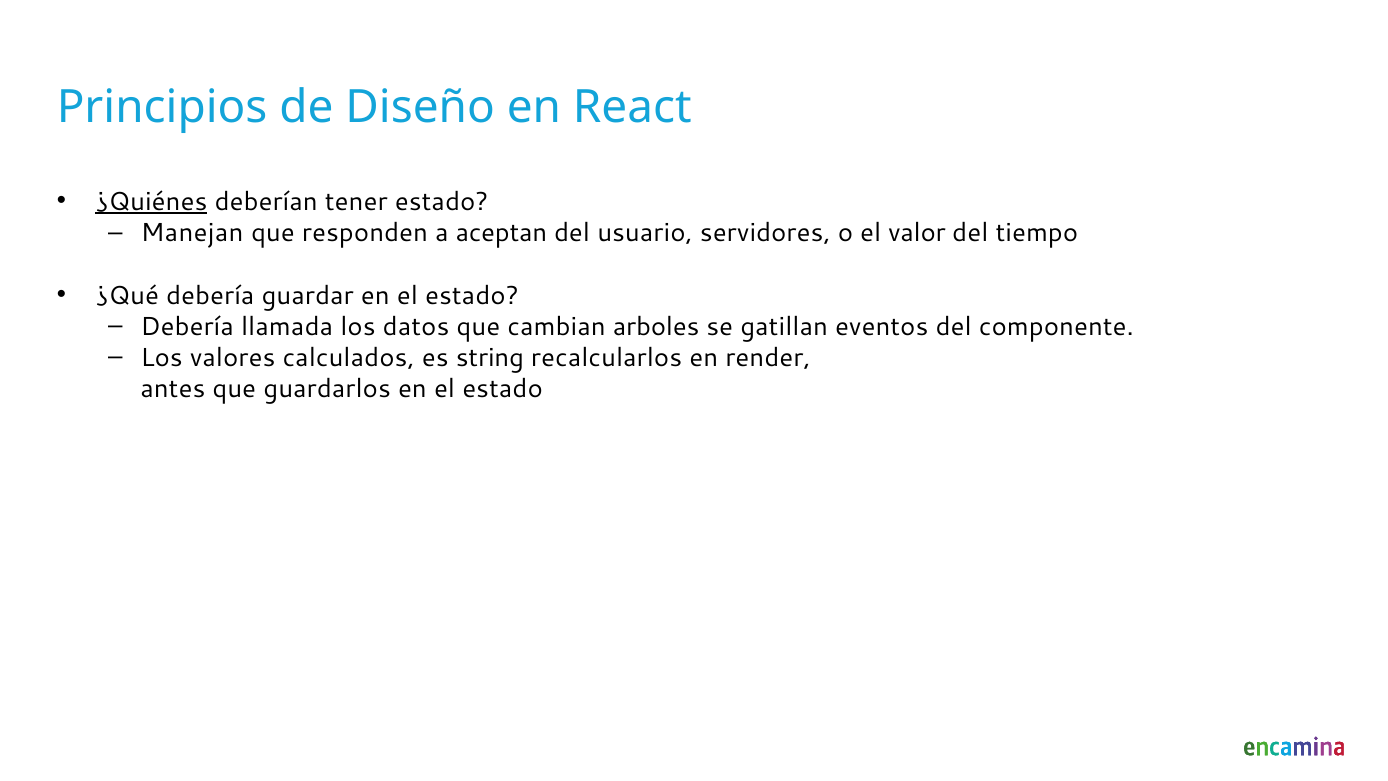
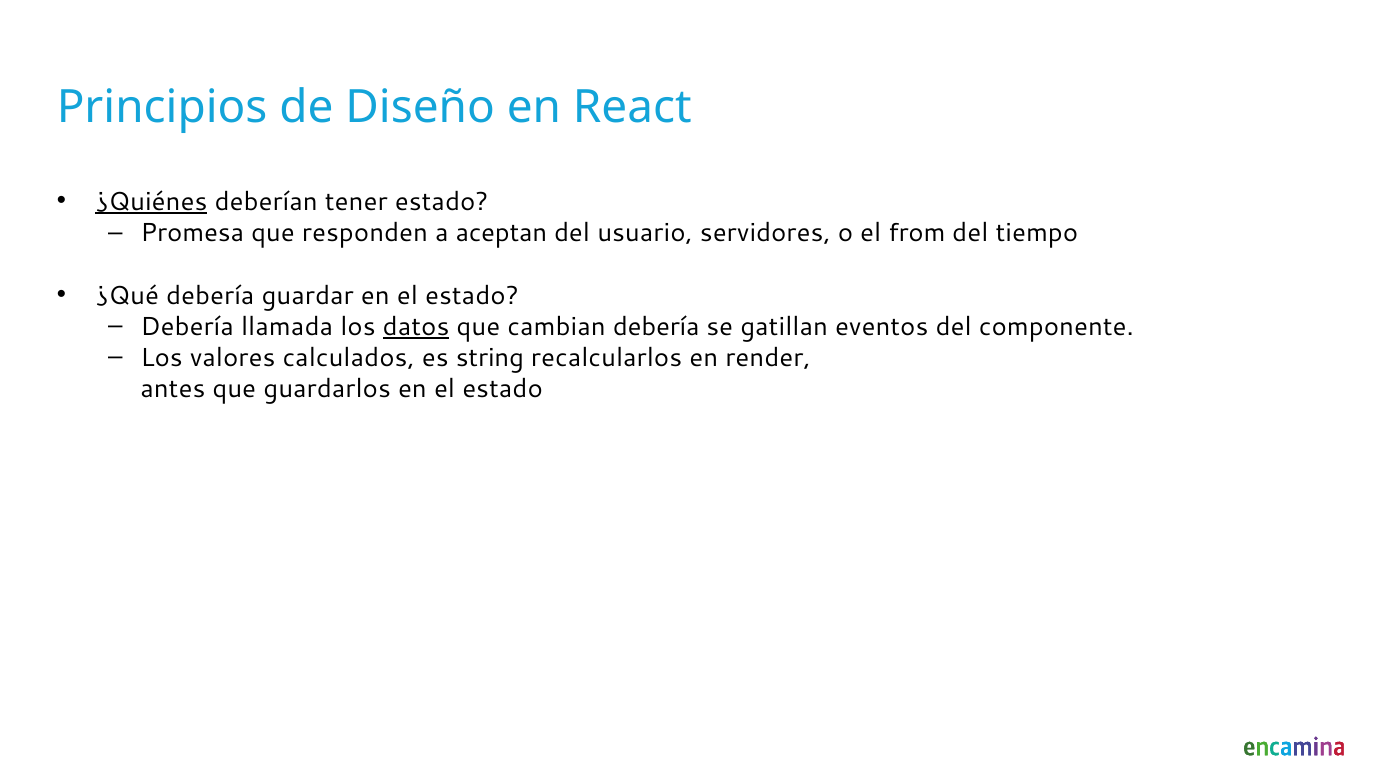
Manejan: Manejan -> Promesa (192, 233)
valor: valor -> from (917, 233)
datos underline: none -> present (416, 327)
cambian arboles: arboles -> debería (656, 327)
